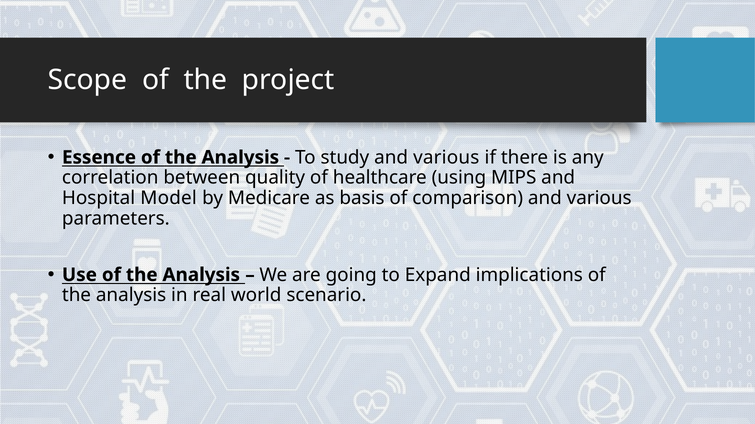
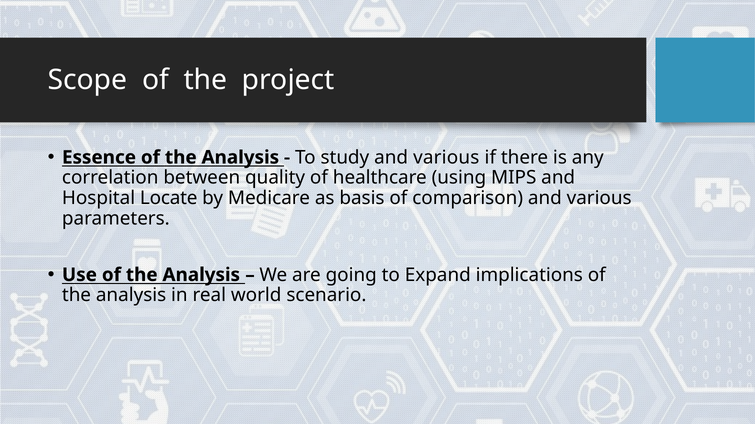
Model: Model -> Locate (169, 198)
